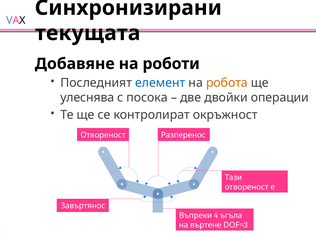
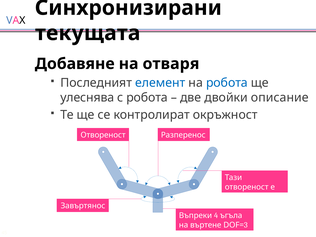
роботи: роботи -> отваря (171, 64)
робота colour: orange -> blue (227, 83)
с посока: посока -> робота (147, 98)
операции: операции -> описание (280, 98)
